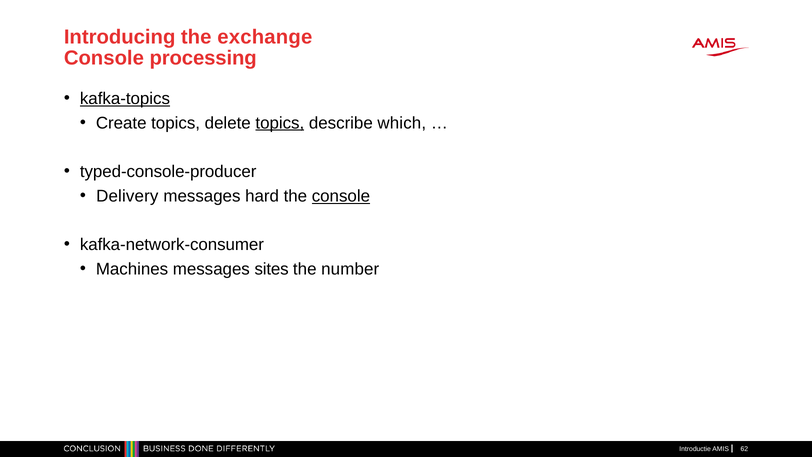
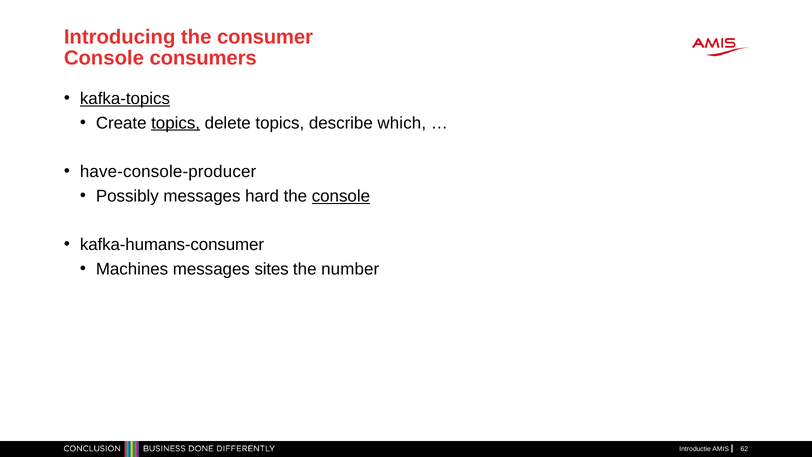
exchange: exchange -> consumer (265, 37)
processing: processing -> consumers (203, 58)
topics underline: none -> present (176, 123)
topics underline: present -> none (280, 123)
typed-console-producer: typed-console-producer -> have-console-producer (168, 172)
Delivery: Delivery -> Possibly (127, 196)
kafka-network-consumer: kafka-network-consumer -> kafka-humans-consumer (172, 245)
